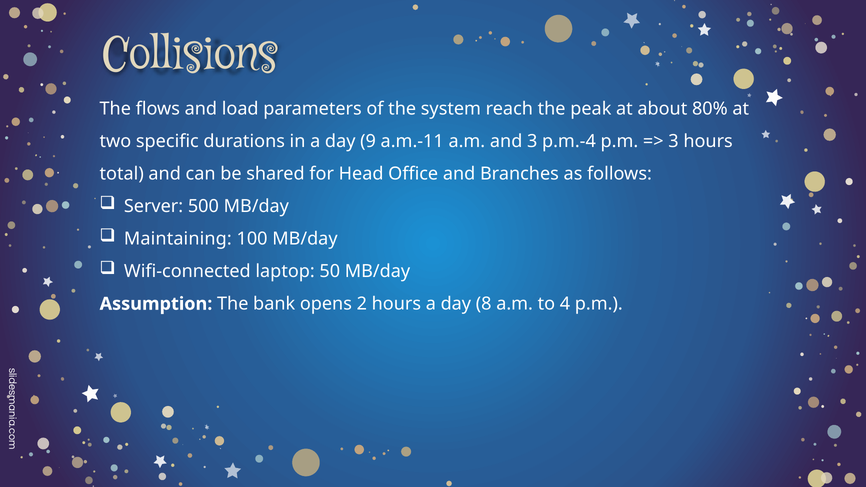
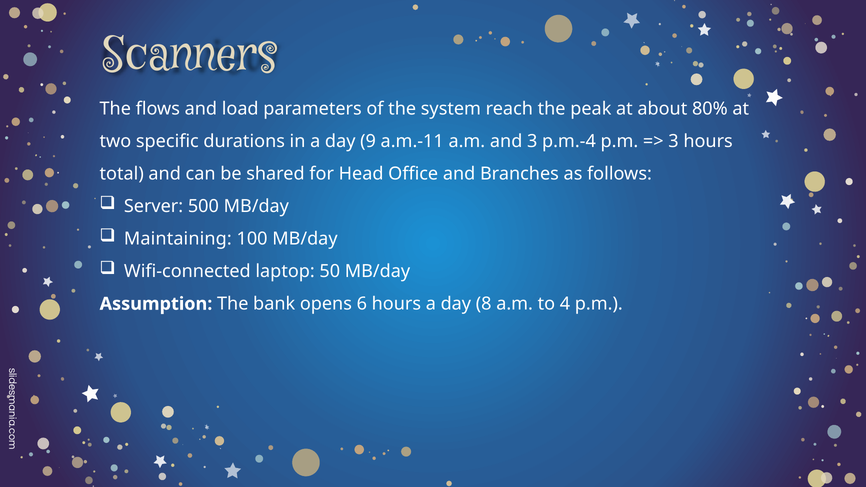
Collisions: Collisions -> Scanners (190, 54)
2: 2 -> 6 (362, 304)
